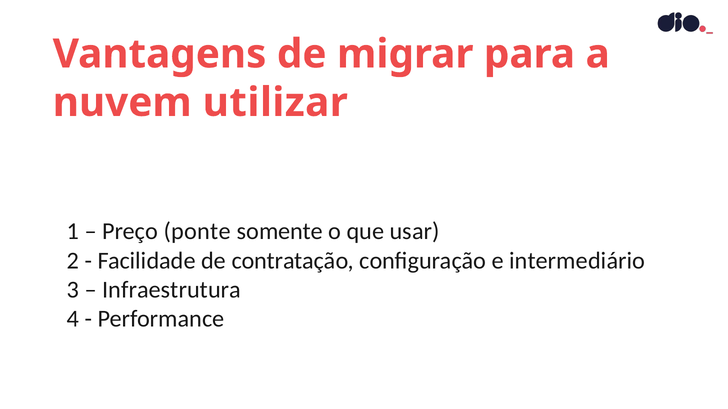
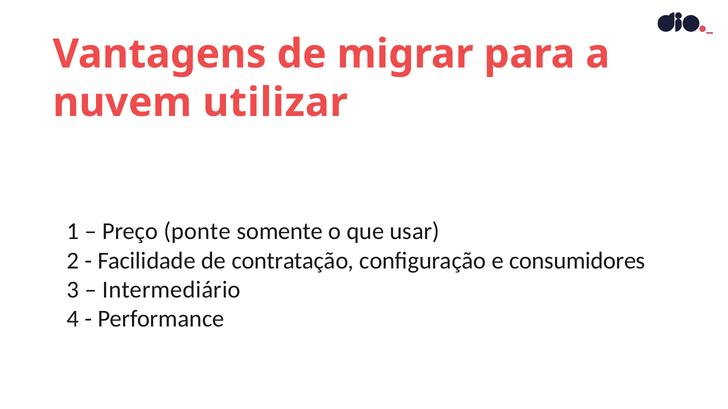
intermediário: intermediário -> consumidores (577, 261)
Infraestrutura: Infraestrutura -> Intermediário (171, 290)
